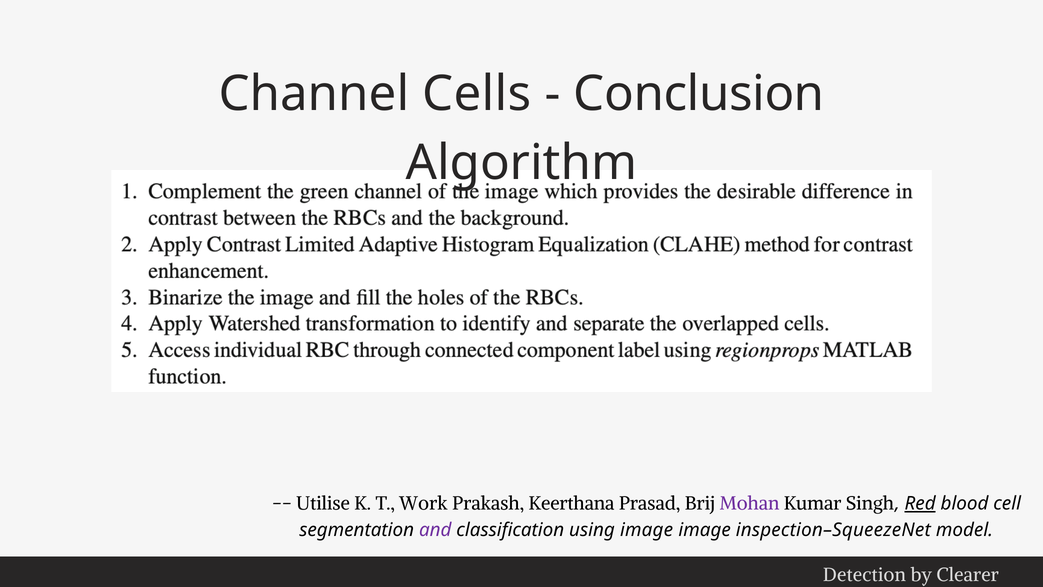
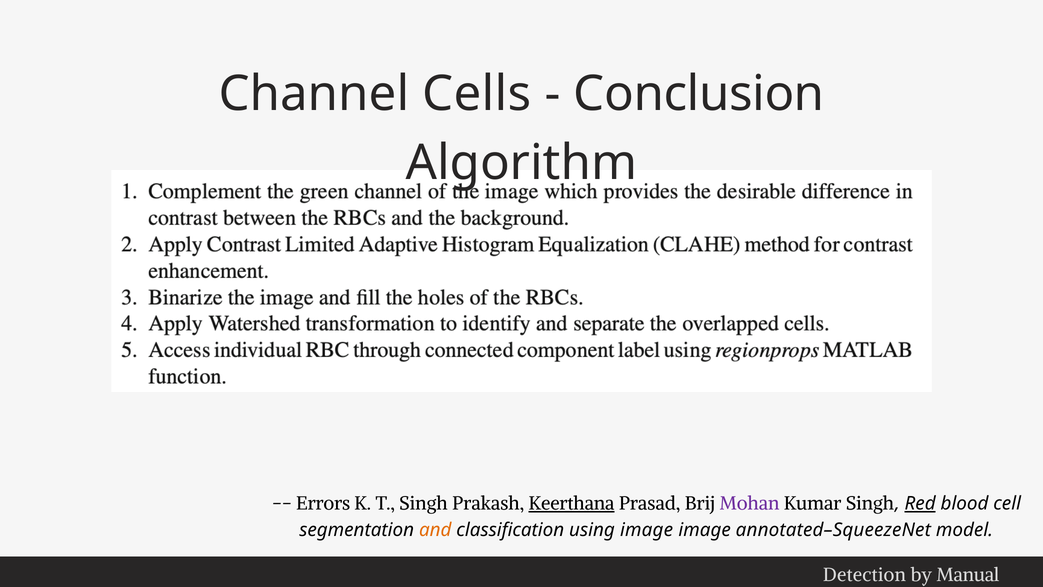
Utilise: Utilise -> Errors (323, 503)
T Work: Work -> Singh (424, 503)
Keerthana underline: none -> present (572, 503)
and colour: purple -> orange (435, 530)
inspection–SqueezeNet: inspection–SqueezeNet -> annotated–SqueezeNet (833, 530)
Clearer: Clearer -> Manual (968, 575)
